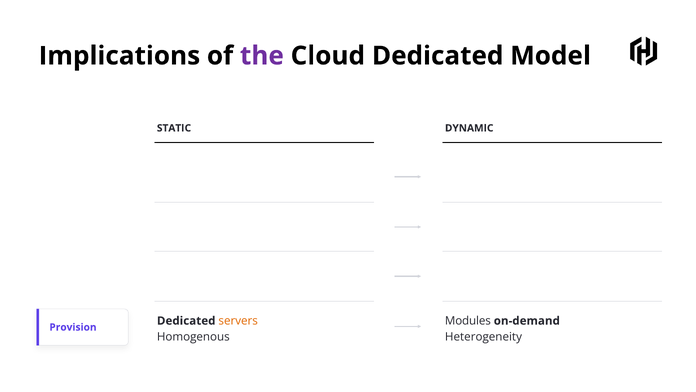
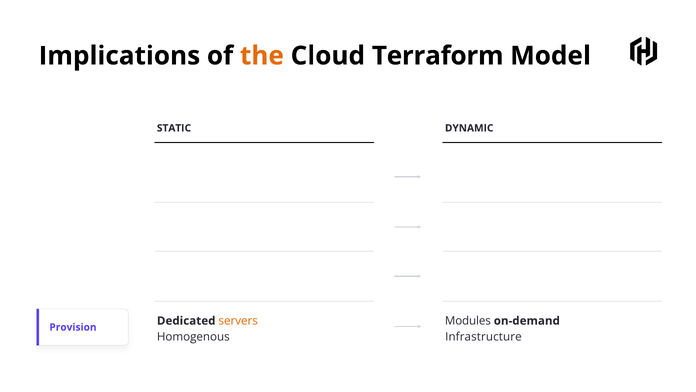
the colour: purple -> orange (262, 56)
Cloud Dedicated: Dedicated -> Terraform (438, 56)
Heterogeneity: Heterogeneity -> Infrastructure (483, 337)
